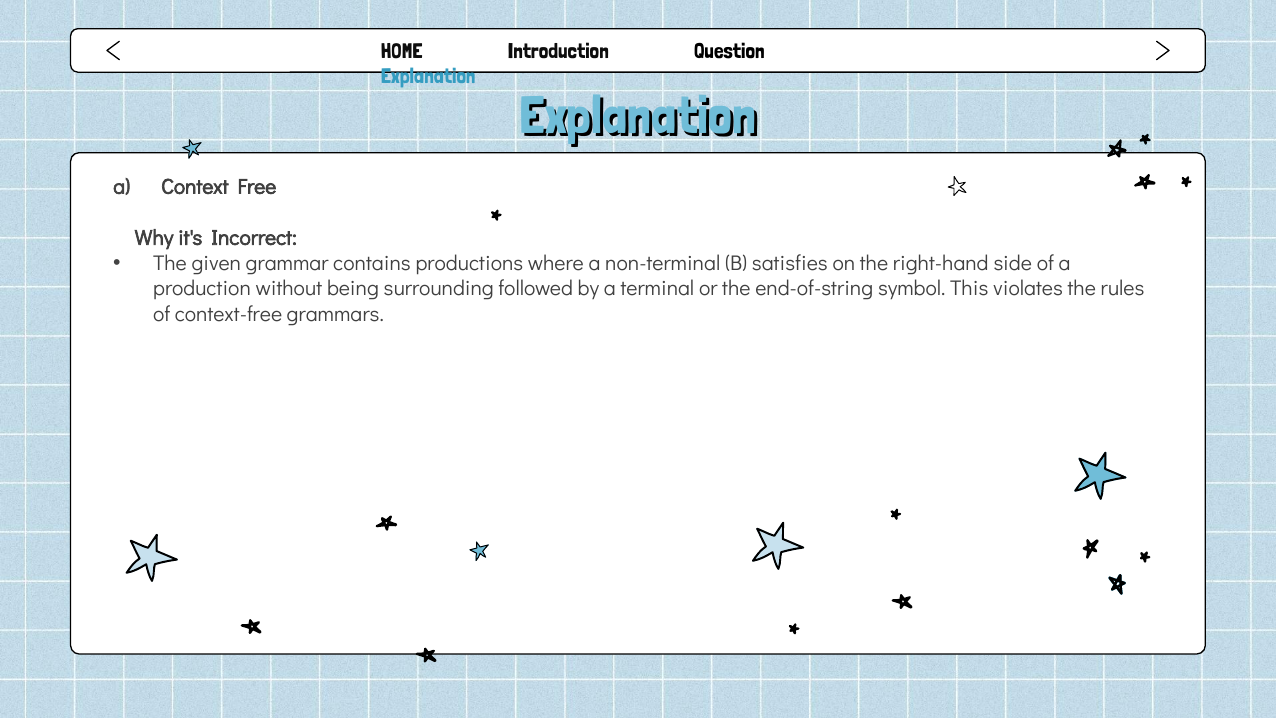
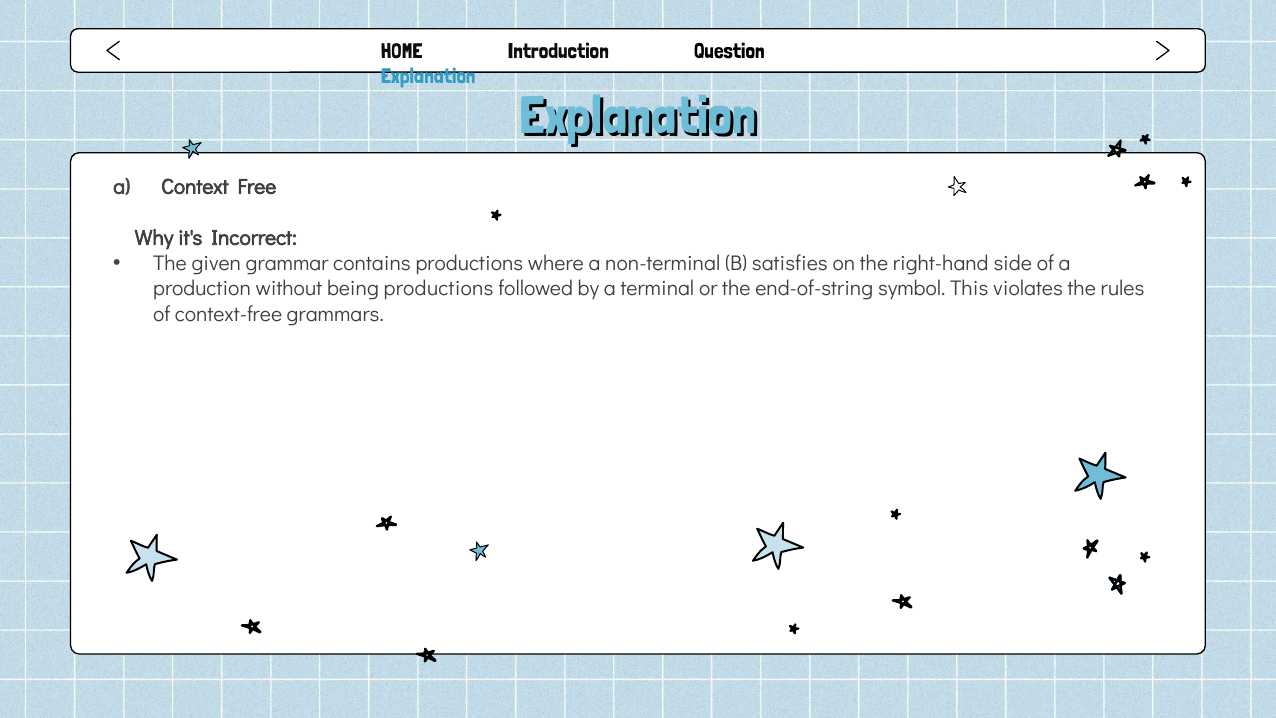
being surrounding: surrounding -> productions (439, 289)
